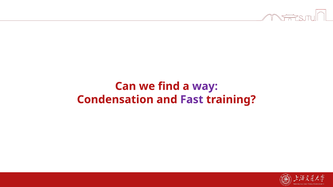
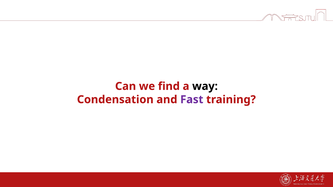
way colour: purple -> black (205, 86)
